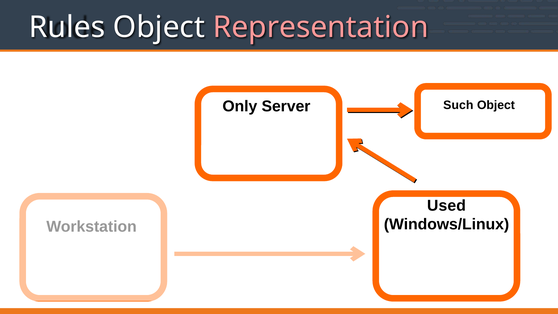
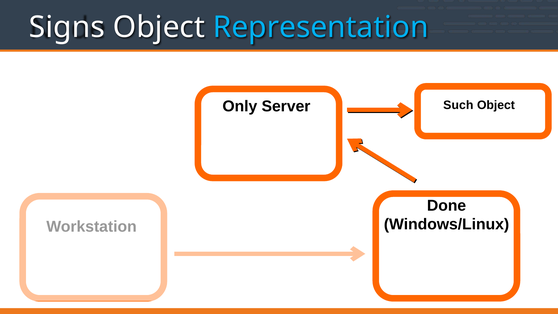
Rules: Rules -> Signs (67, 27)
Representation colour: pink -> light blue (321, 27)
Used: Used -> Done (447, 206)
